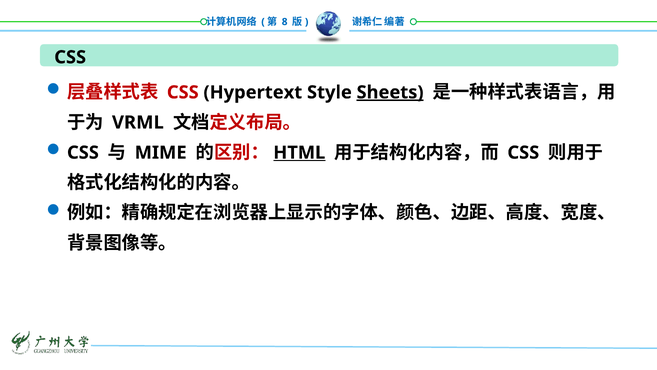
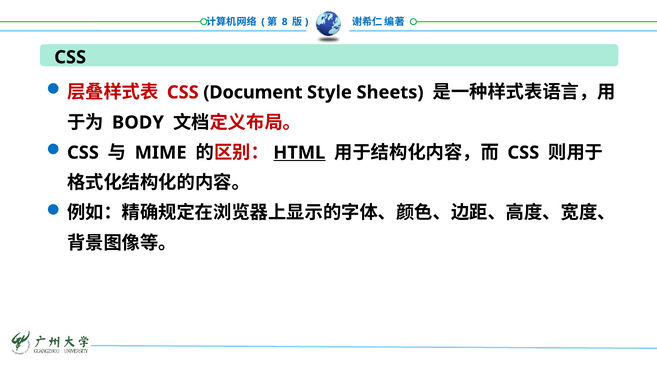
Hypertext: Hypertext -> Document (253, 92)
Sheets underline: present -> none (390, 92)
VRML: VRML -> BODY (138, 122)
